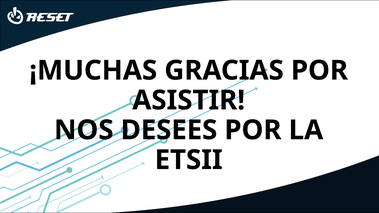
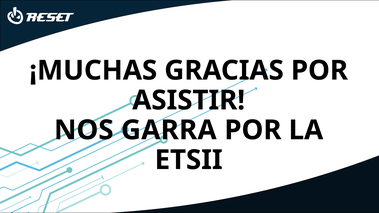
DESEES: DESEES -> GARRA (169, 130)
